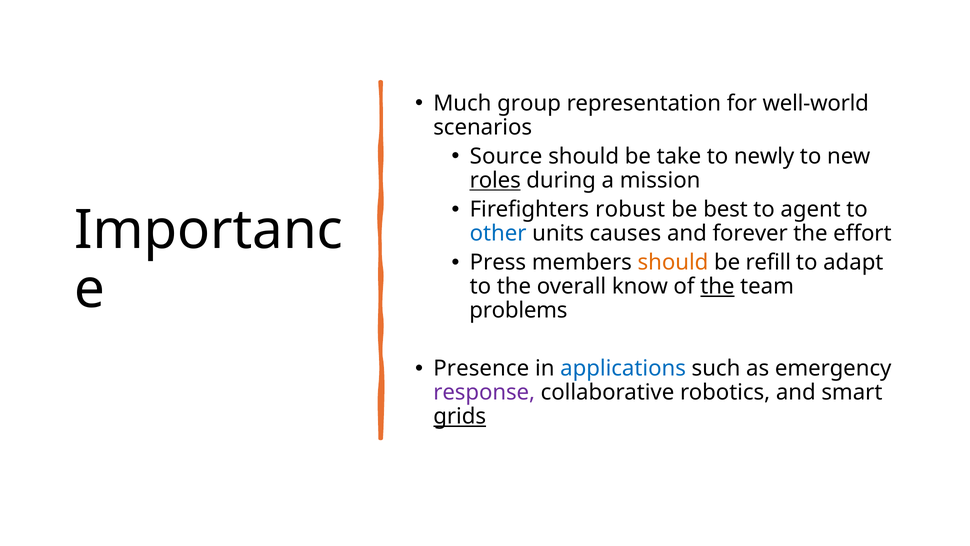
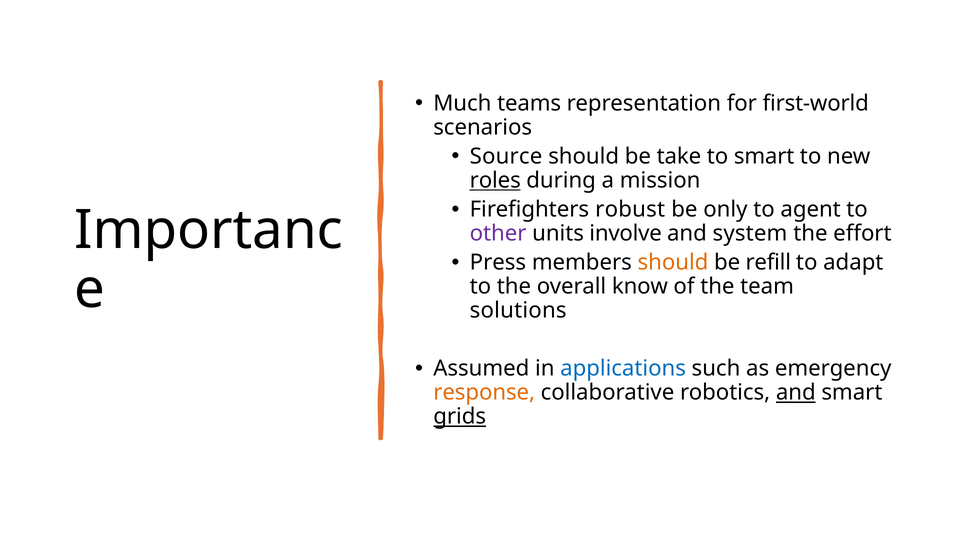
group: group -> teams (529, 103)
well-world: well-world -> first-world (816, 103)
to newly: newly -> smart (764, 156)
best: best -> only (725, 209)
other colour: blue -> purple (498, 233)
causes: causes -> involve (626, 233)
forever: forever -> system (750, 233)
the underline: present -> none (717, 286)
problems: problems -> solutions (518, 310)
Presence: Presence -> Assumed (481, 368)
response colour: purple -> orange (484, 392)
and underline: none -> present (796, 392)
